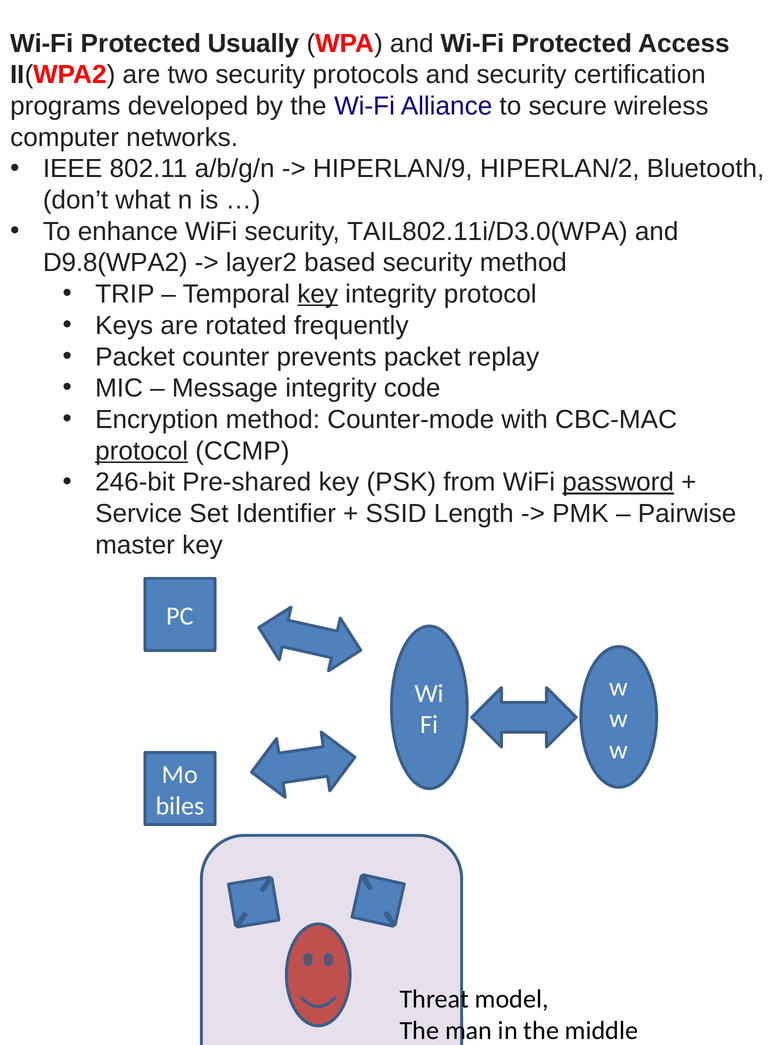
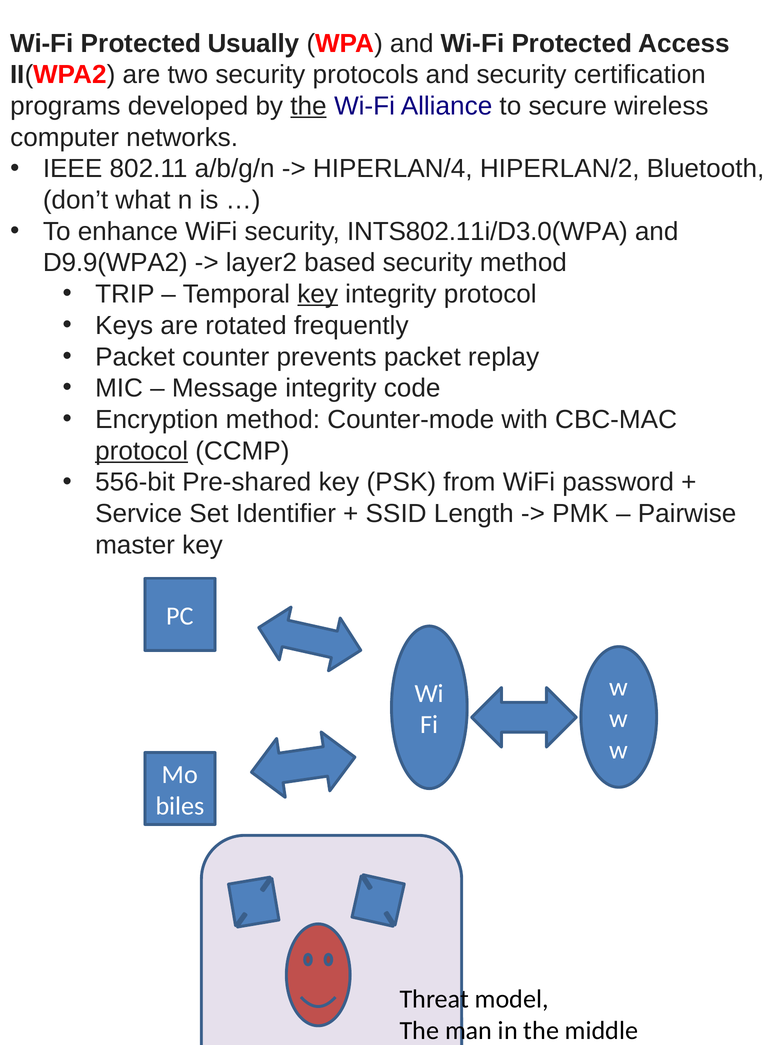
the underline: none -> present (308, 106)
HIPERLAN/9: HIPERLAN/9 -> HIPERLAN/4 (393, 169)
TAIL802.11i/D3.0(WPA: TAIL802.11i/D3.0(WPA -> INTS802.11i/D3.0(WPA (487, 232)
D9.8(WPA2: D9.8(WPA2 -> D9.9(WPA2 (115, 263)
246-bit: 246-bit -> 556-bit (135, 482)
password underline: present -> none (618, 482)
